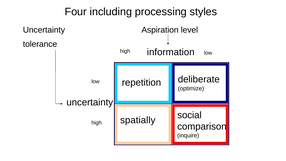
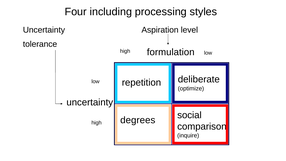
information: information -> formulation (171, 52)
spatially: spatially -> degrees (138, 120)
